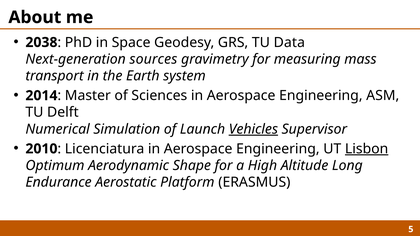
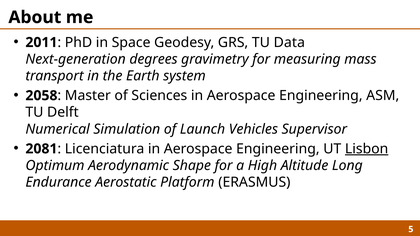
2038: 2038 -> 2011 (41, 42)
sources: sources -> degrees (154, 59)
2014: 2014 -> 2058 (41, 96)
Vehicles underline: present -> none (253, 129)
2010: 2010 -> 2081 (41, 149)
